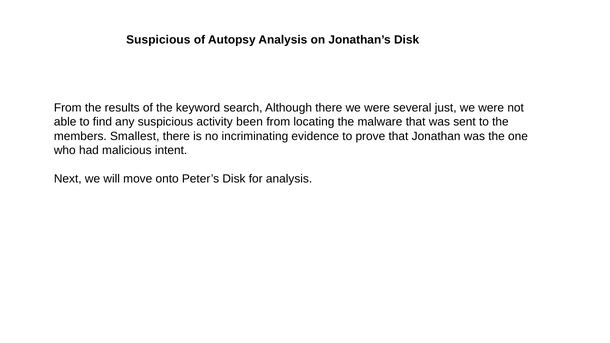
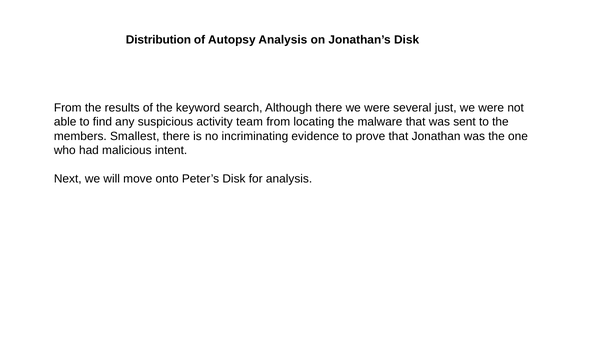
Suspicious: Suspicious -> Distribution (158, 40)
been: been -> team (250, 122)
